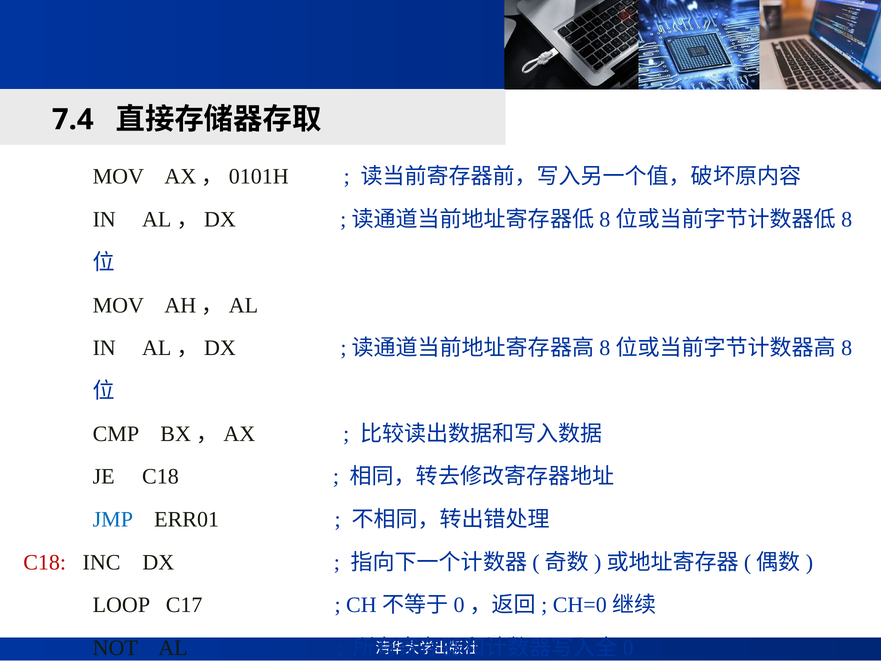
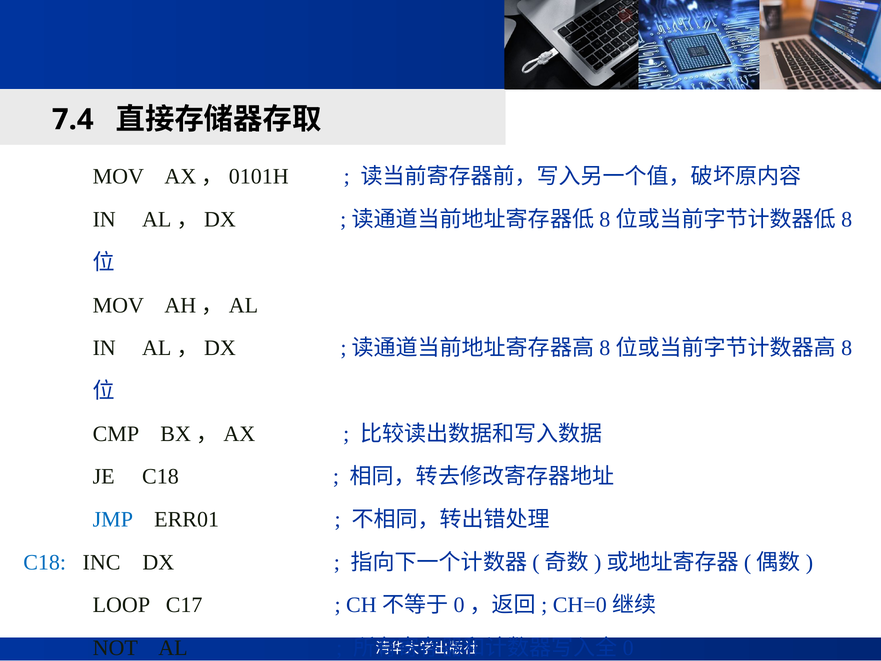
C18 colour: red -> blue (45, 562)
